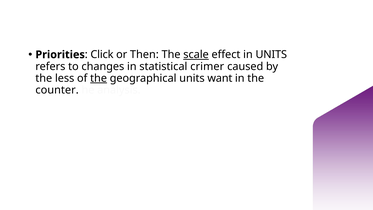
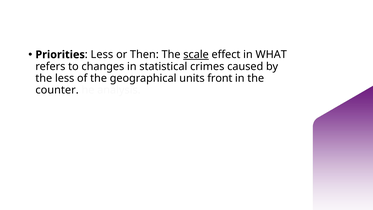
Click: Click -> Less (102, 55)
in UNITS: UNITS -> WHAT (271, 55)
crimer: crimer -> crimes (207, 66)
the underline: present -> none (99, 78)
want: want -> front (220, 78)
